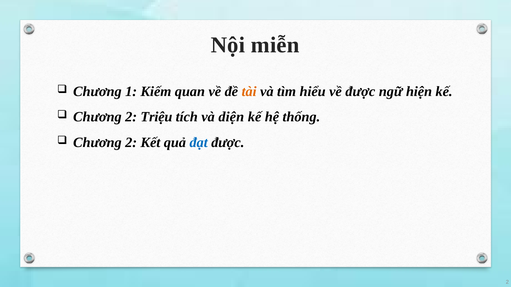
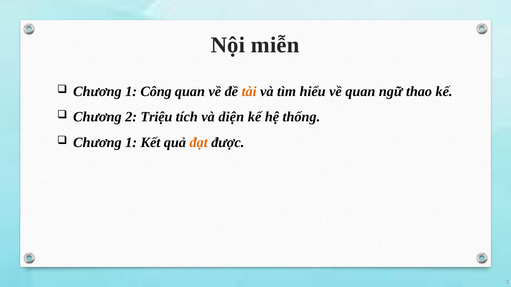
Kiếm: Kiếm -> Công (156, 92)
về được: được -> quan (360, 92)
hiện: hiện -> thao (419, 92)
2: 2 -> 1 (131, 143)
đạt colour: blue -> orange (199, 143)
